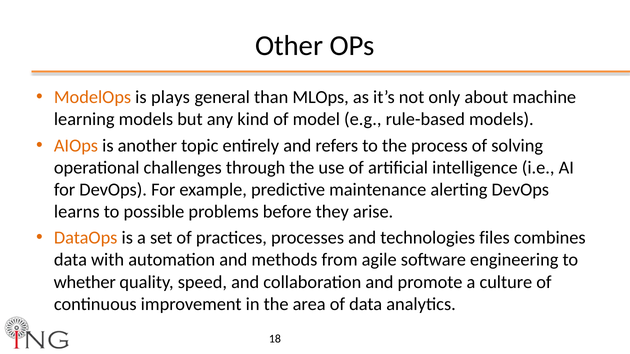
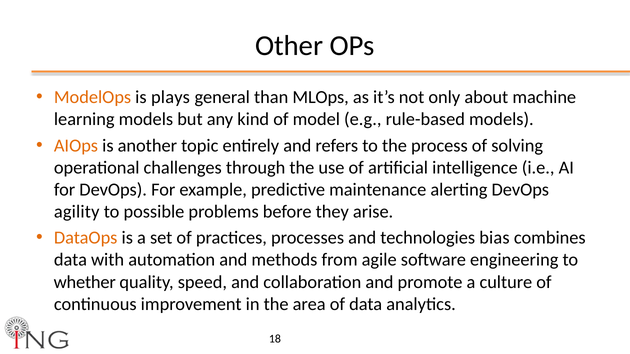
learns: learns -> agility (77, 212)
files: files -> bias (494, 238)
